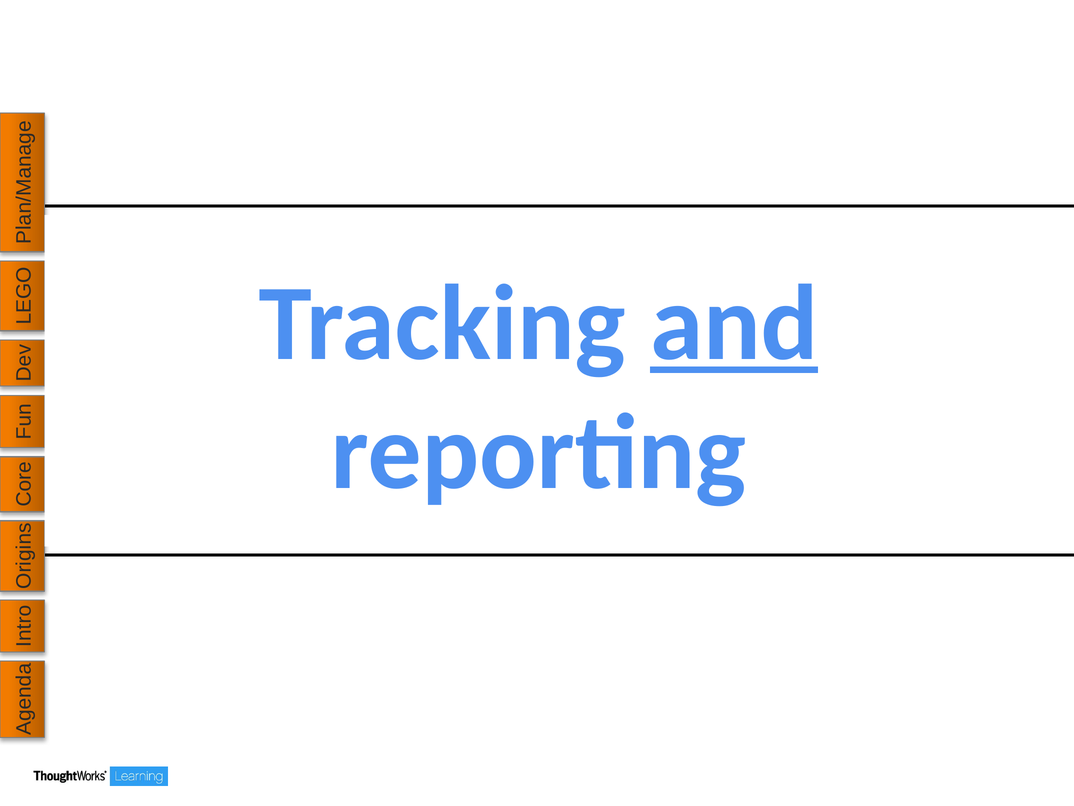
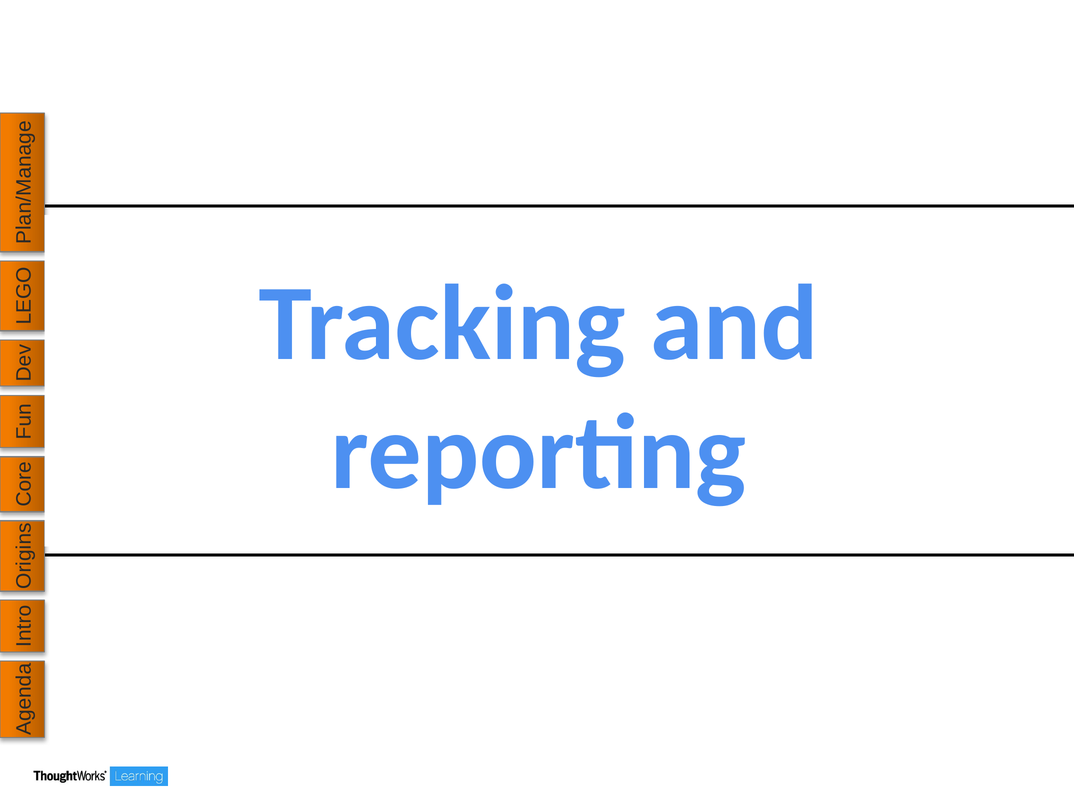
and underline: present -> none (734, 324)
